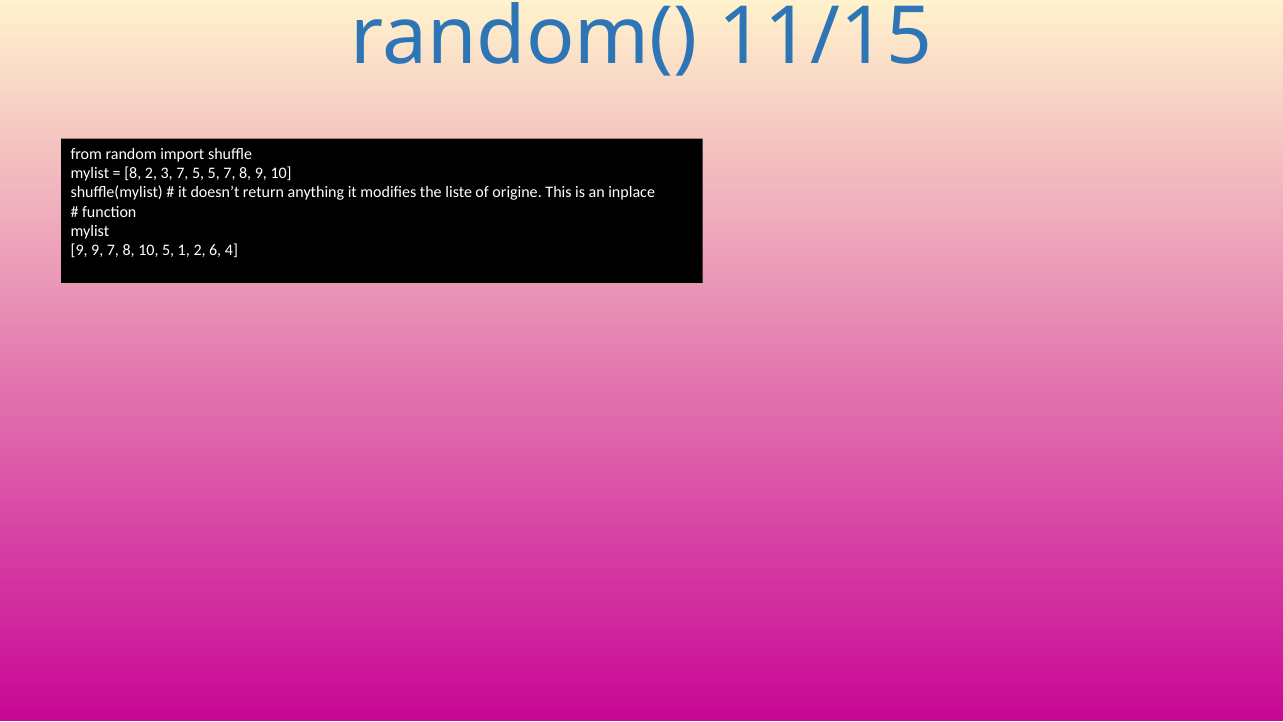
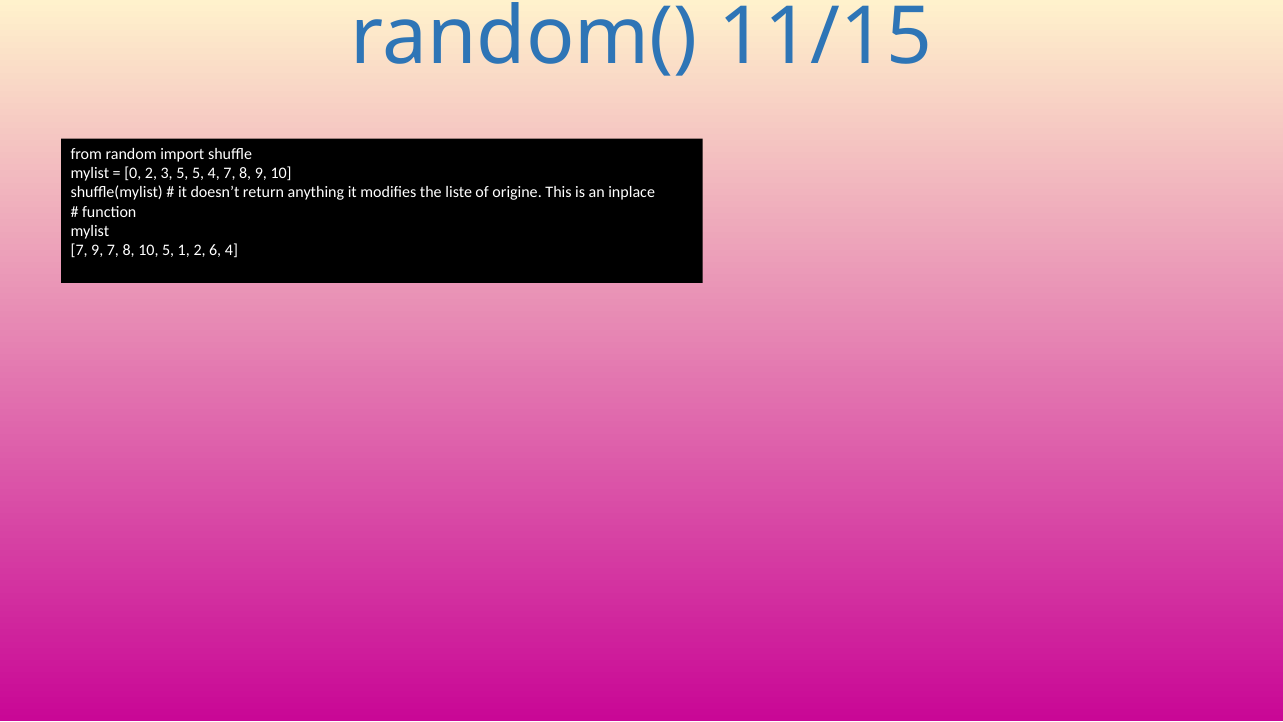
8: 8 -> 0 (133, 173)
3 7: 7 -> 5 (182, 173)
5 5: 5 -> 4 (214, 173)
9: 9 -> 7 (79, 250)
